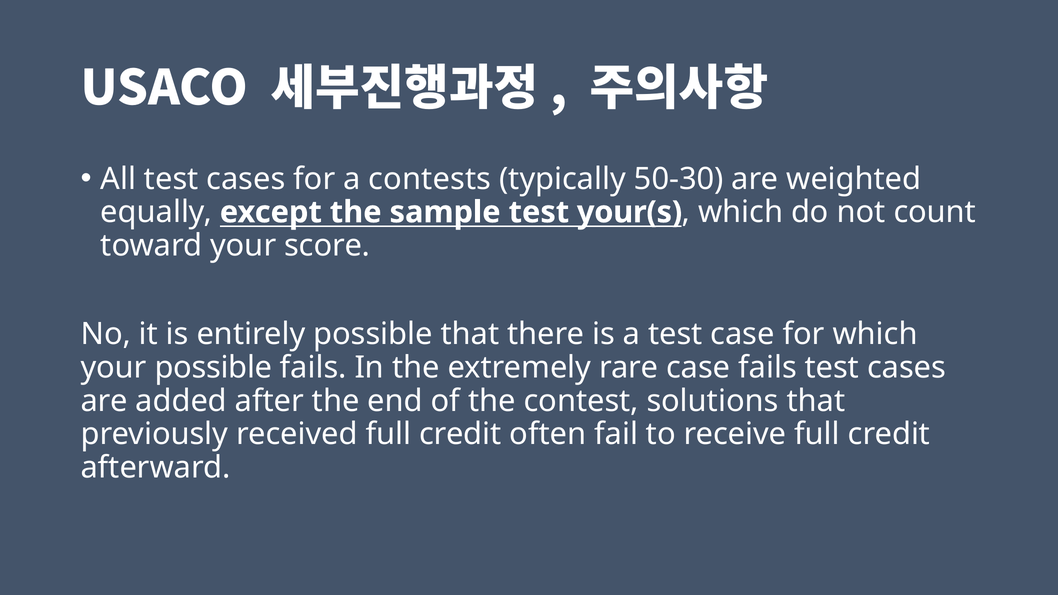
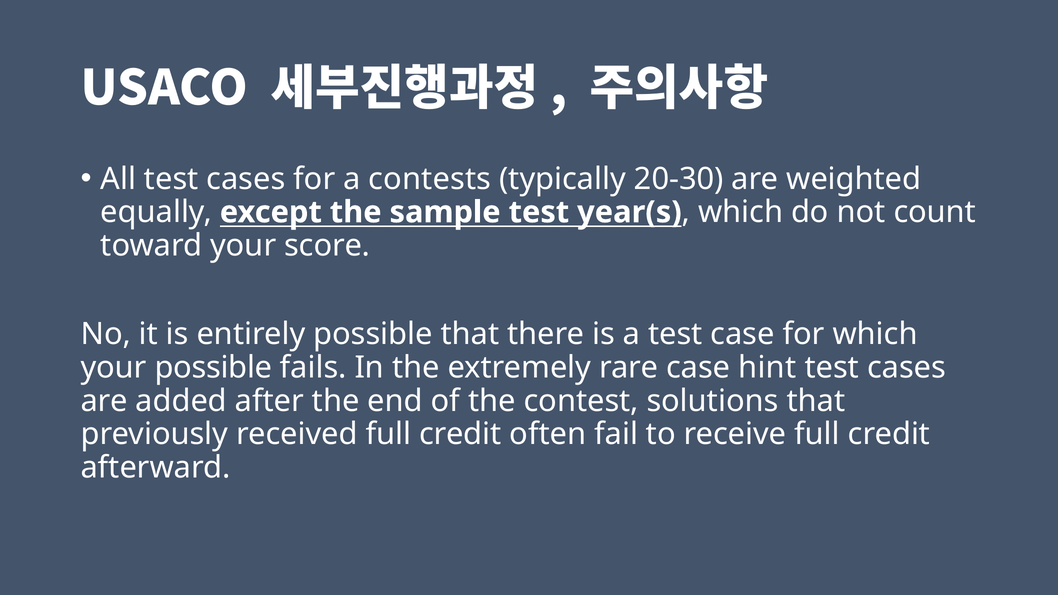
50-30: 50-30 -> 20-30 (679, 179)
your(s: your(s -> year(s (629, 212)
case fails: fails -> hint (767, 368)
